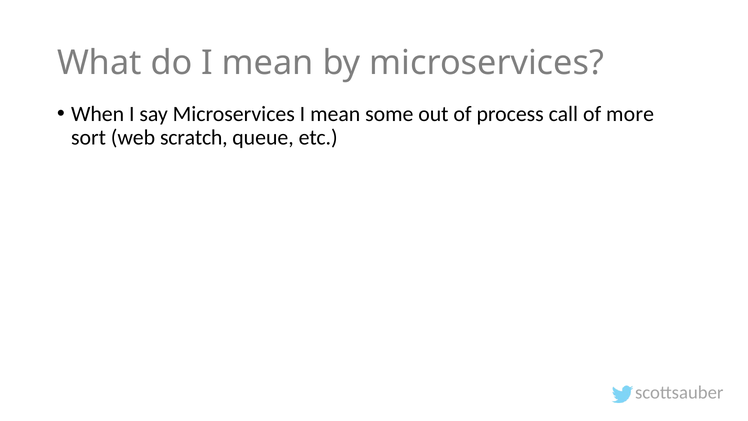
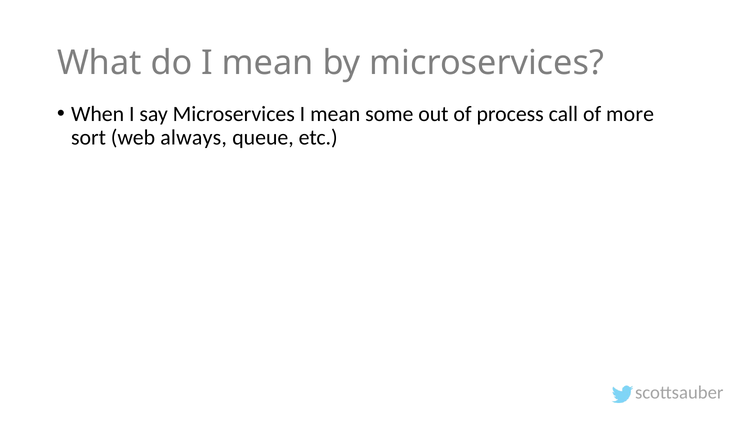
scratch: scratch -> always (194, 137)
